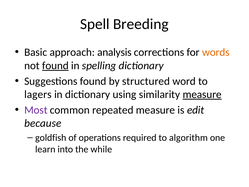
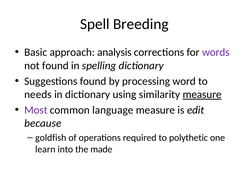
words colour: orange -> purple (216, 52)
found underline: present -> none (55, 66)
structured: structured -> processing (146, 81)
lagers: lagers -> needs (38, 94)
repeated: repeated -> language (113, 110)
algorithm: algorithm -> polythetic (188, 137)
while: while -> made (101, 149)
